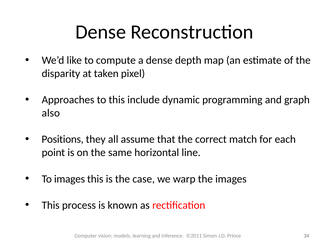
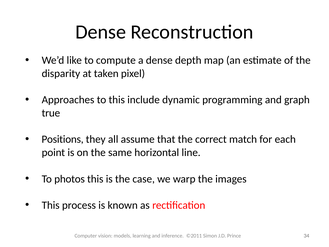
also: also -> true (51, 113)
To images: images -> photos (70, 179)
